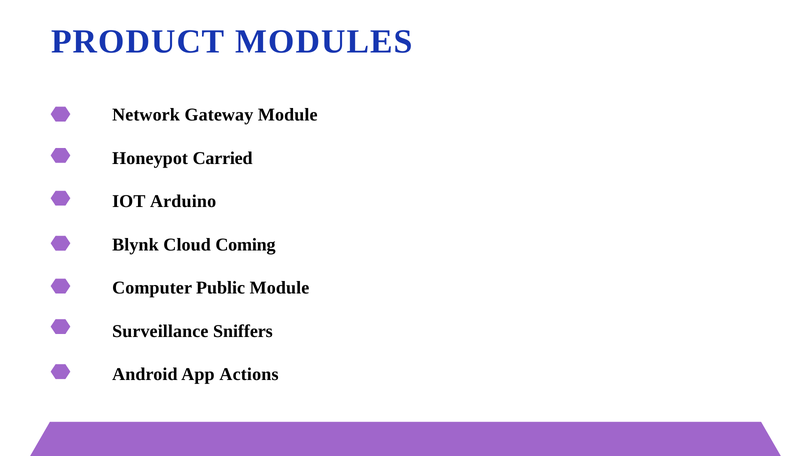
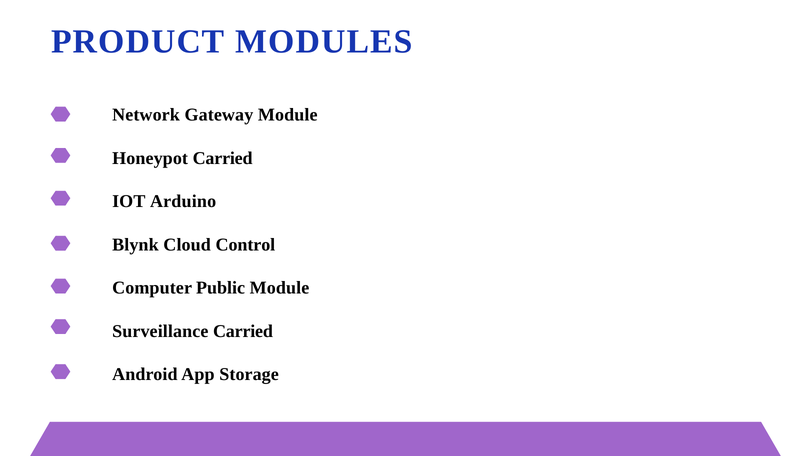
Coming: Coming -> Control (245, 245)
Surveillance Sniffers: Sniffers -> Carried (243, 331)
Actions: Actions -> Storage (249, 375)
